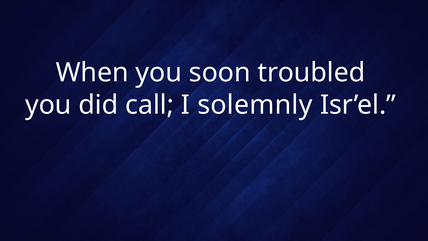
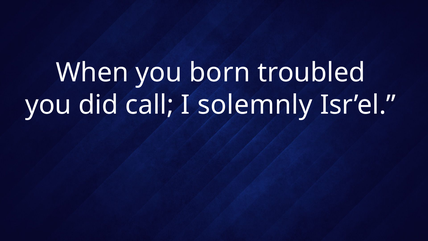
soon: soon -> born (220, 73)
